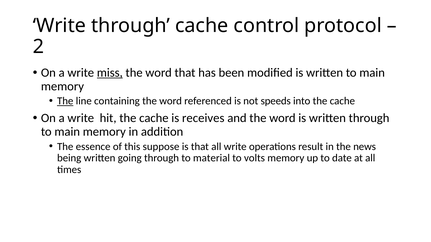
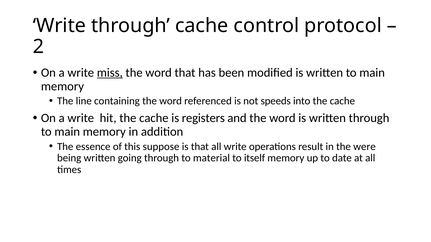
The underline: present -> none (65, 101)
receives: receives -> registers (203, 118)
news: news -> were (364, 147)
volts: volts -> itself (255, 158)
